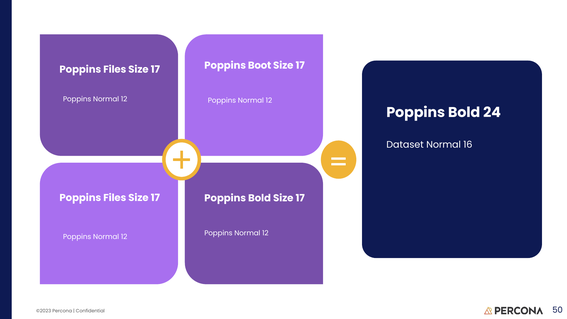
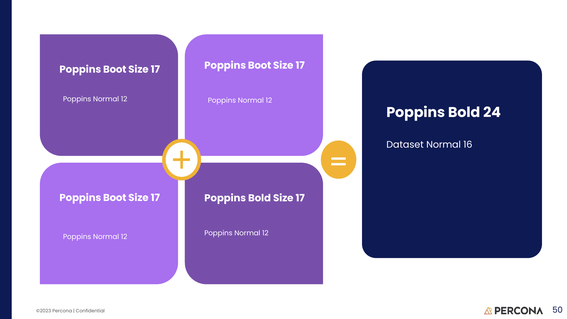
Files: Files -> Boot (115, 69)
Files: Files -> Boot (115, 198)
